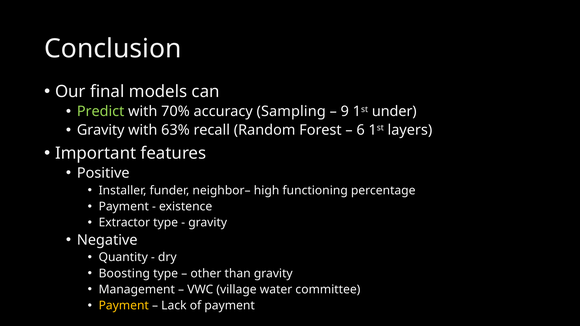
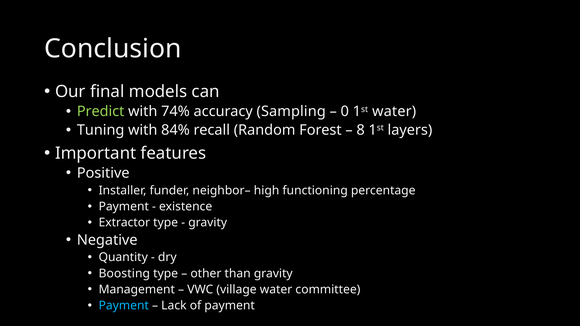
70%: 70% -> 74% (175, 112)
9: 9 -> 0 (345, 112)
1st under: under -> water (394, 112)
Gravity: Gravity -> Tuning (101, 130)
63%: 63% -> 84% (175, 130)
6: 6 -> 8 (361, 130)
Payment colour: yellow -> light blue (124, 306)
